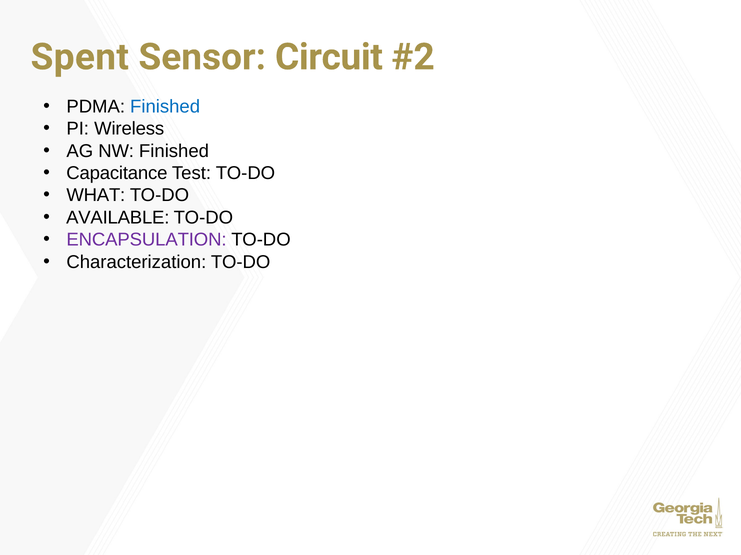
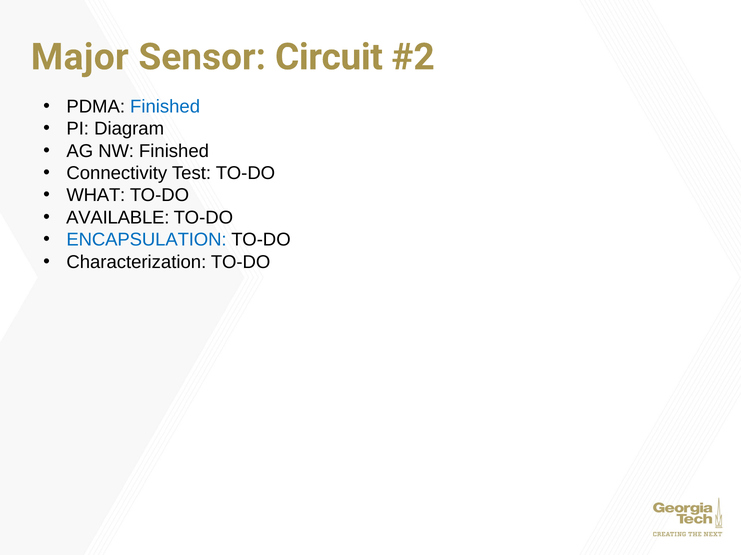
Spent: Spent -> Major (80, 57)
Wireless: Wireless -> Diagram (129, 129)
Capacitance: Capacitance -> Connectivity (117, 173)
ENCAPSULATION colour: purple -> blue (146, 240)
